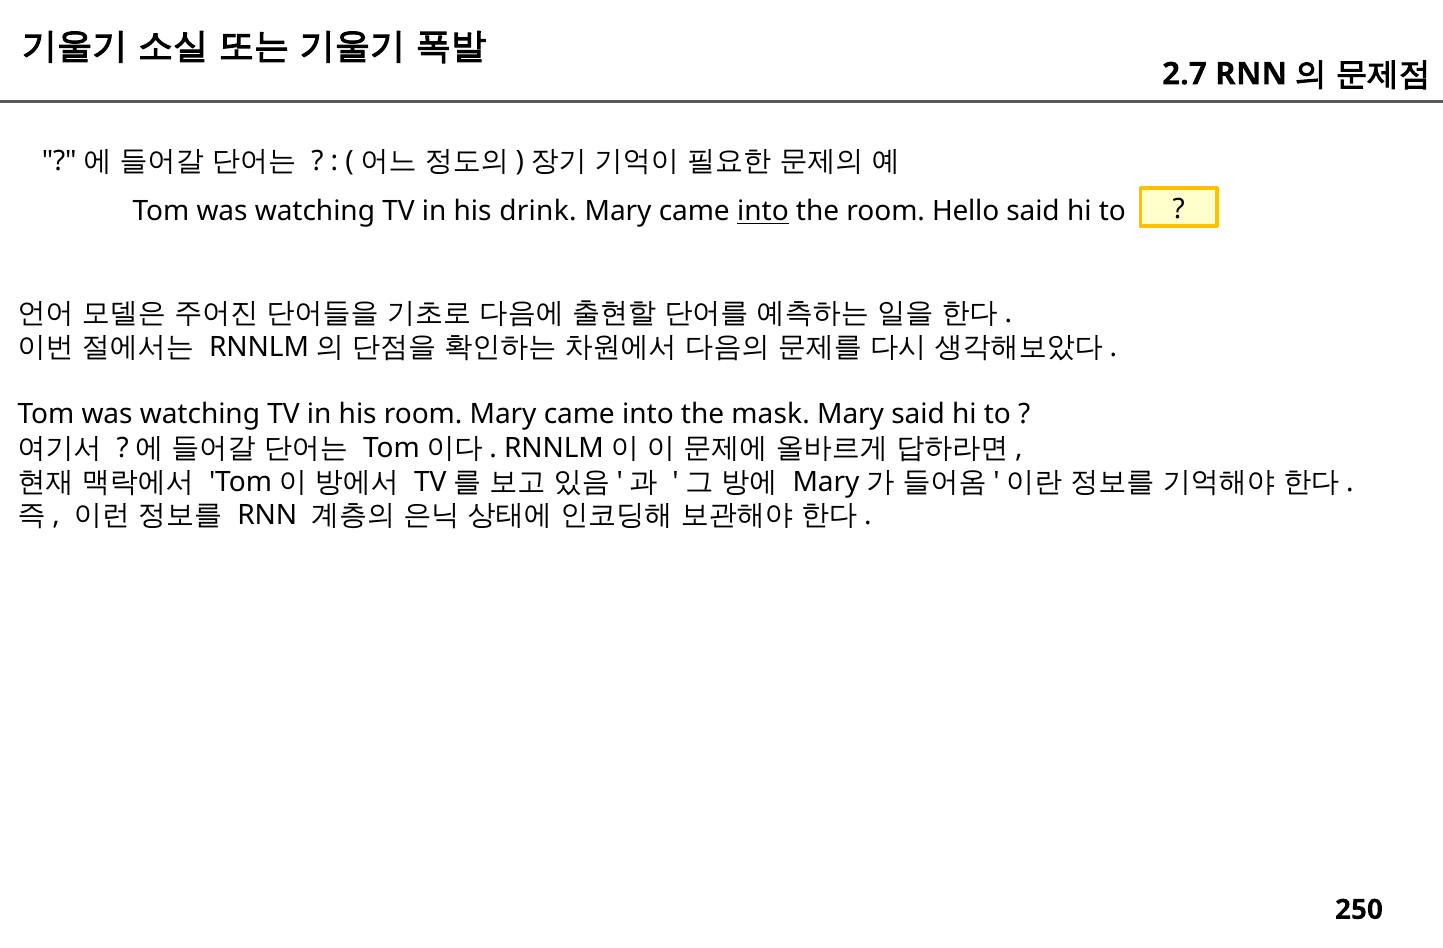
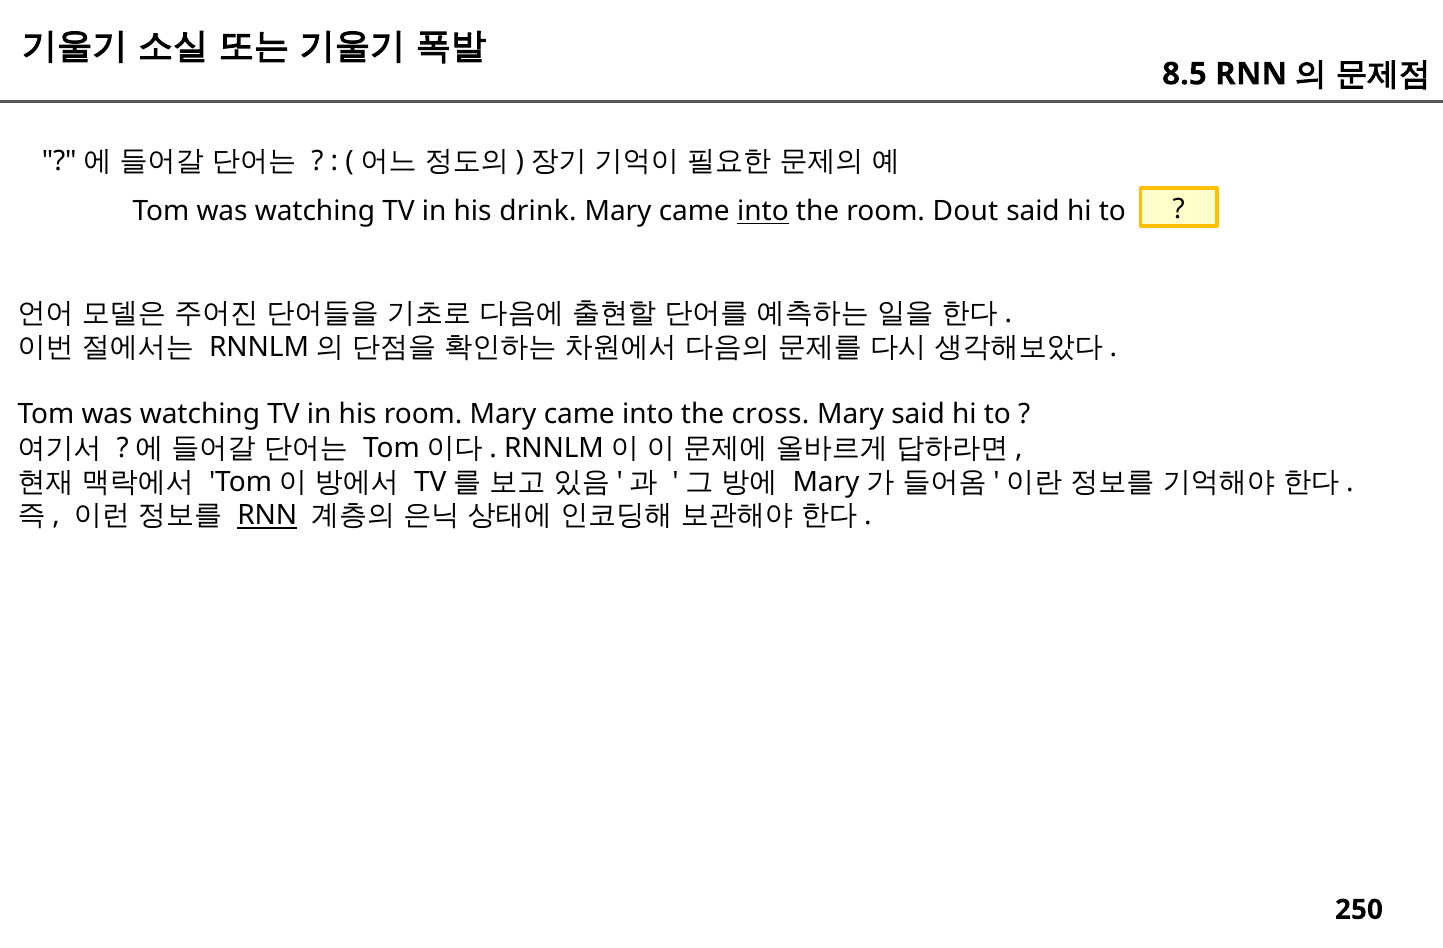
2.7: 2.7 -> 8.5 (1184, 74)
Hello: Hello -> Dout (965, 211)
mask: mask -> cross (770, 414)
RNN underline: none -> present (267, 516)
